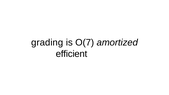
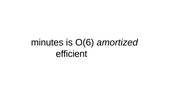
grading: grading -> minutes (47, 43)
O(7: O(7 -> O(6 (85, 43)
